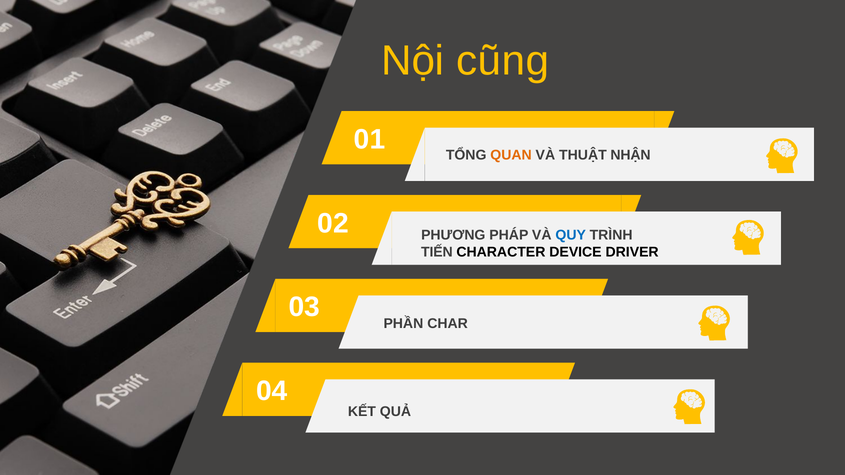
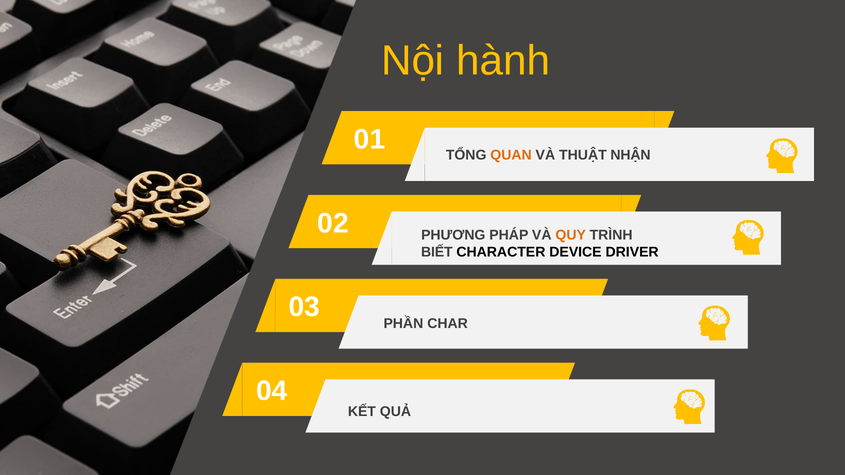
cũng: cũng -> hành (503, 61)
QUY colour: blue -> orange (571, 235)
TIẾN: TIẾN -> BIẾT (437, 252)
